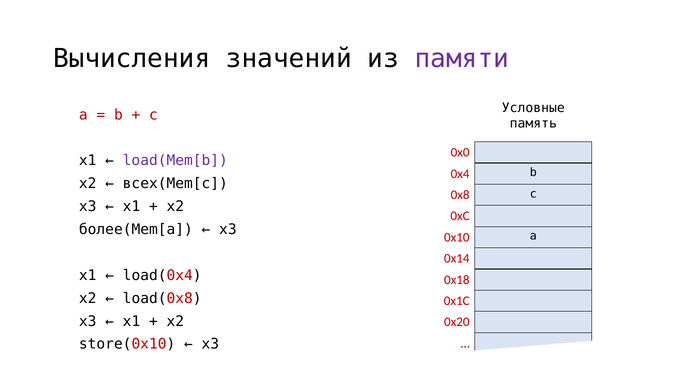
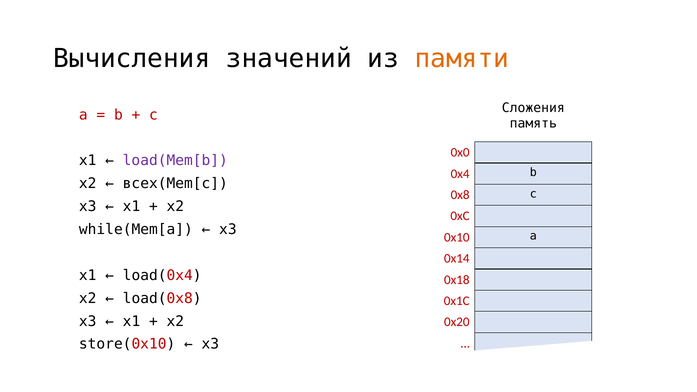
памяти colour: purple -> orange (462, 59)
Условные: Условные -> Сложения (533, 108)
более(Mem[a: более(Mem[a -> while(Mem[a (136, 229)
